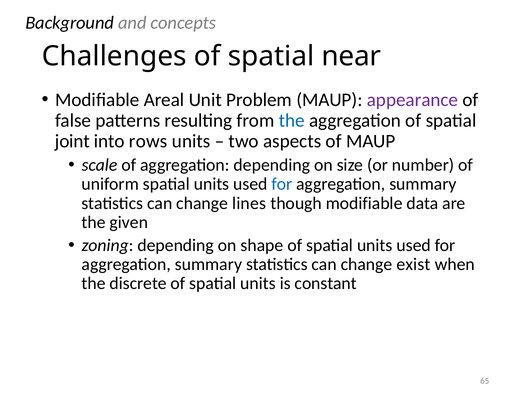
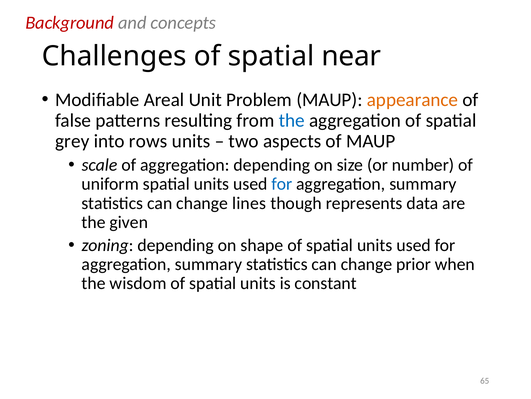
Background colour: black -> red (70, 23)
appearance colour: purple -> orange (412, 99)
joint: joint -> grey (72, 141)
though modifiable: modifiable -> represents (364, 203)
exist: exist -> prior (414, 264)
discrete: discrete -> wisdom (138, 283)
